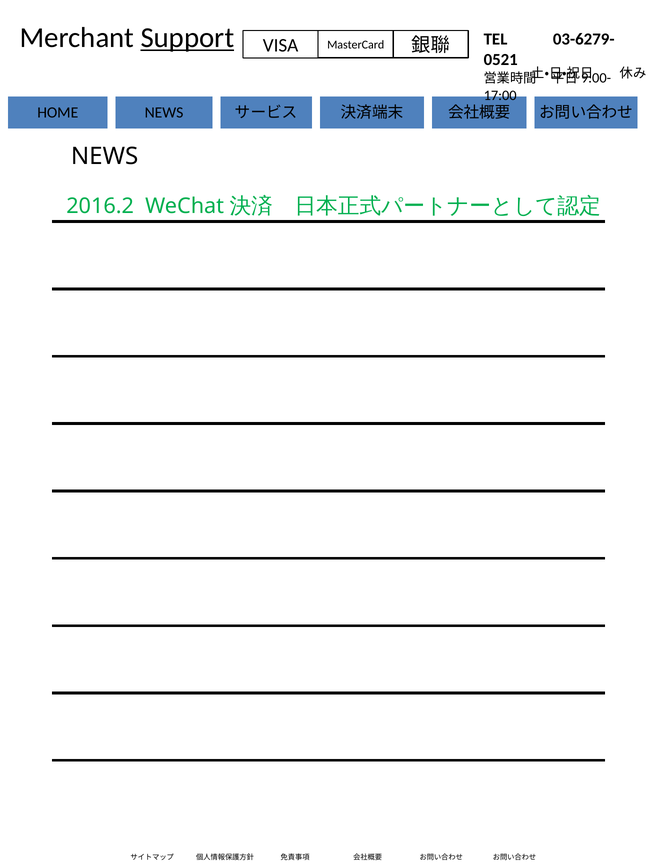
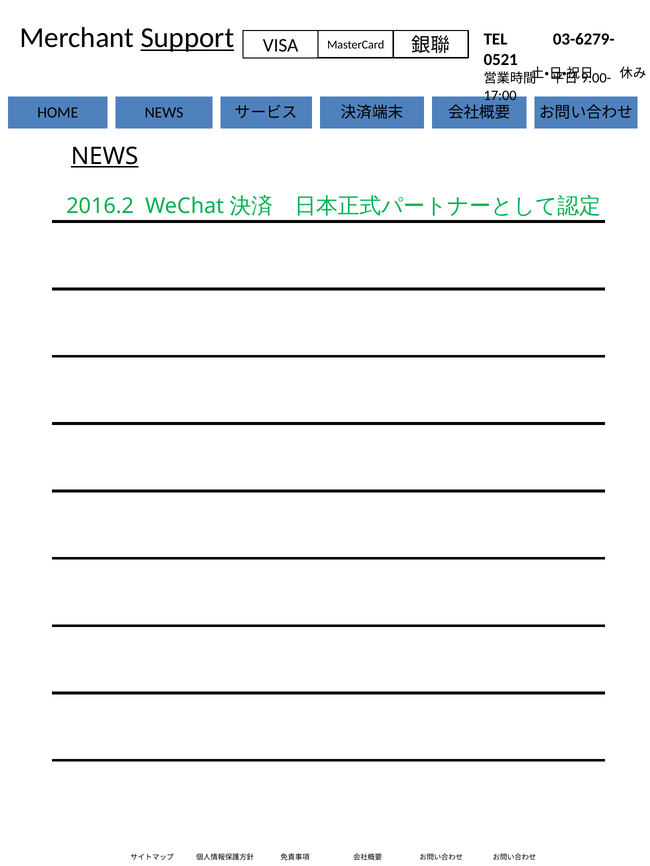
NEWS underline: none -> present (105, 156)
